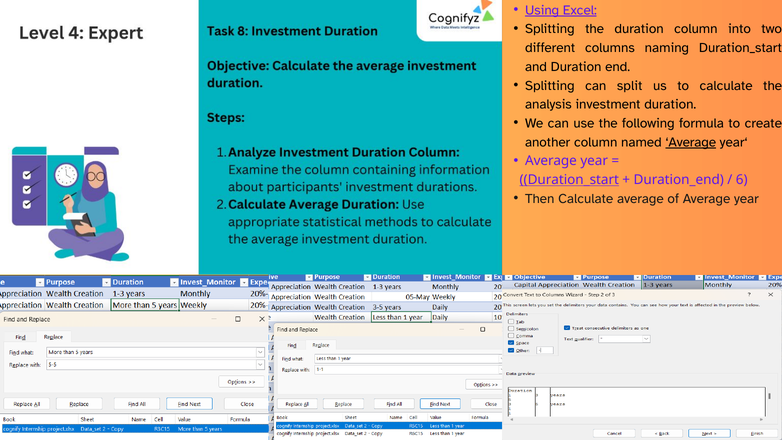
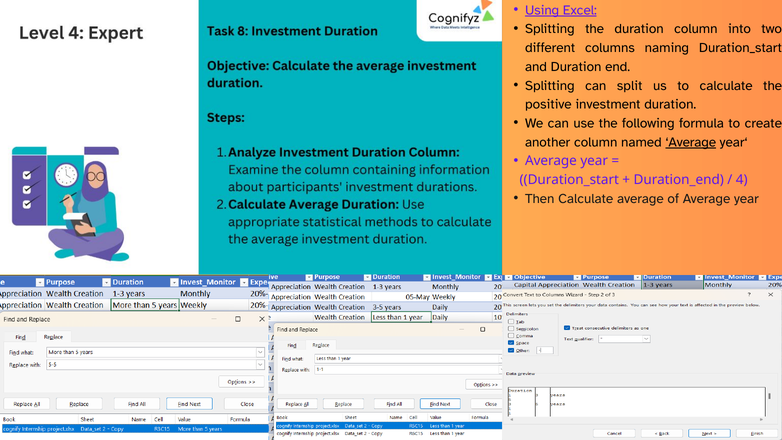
analysis: analysis -> positive (548, 104)
Duration_start underline: present -> none (569, 180)
6: 6 -> 4 (742, 180)
